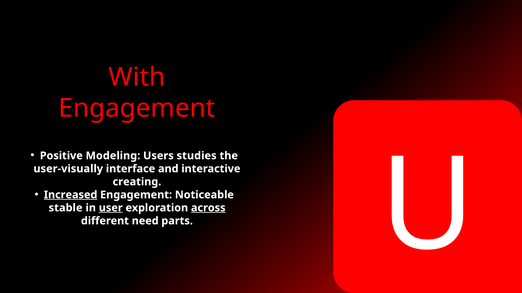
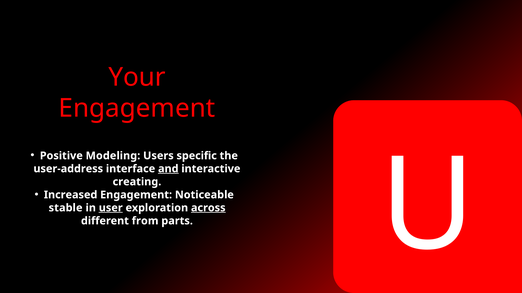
With: With -> Your (137, 77)
studies: studies -> specific (197, 156)
user-visually: user-visually -> user-address (68, 169)
and underline: none -> present (168, 169)
Increased underline: present -> none (71, 195)
need: need -> from (145, 221)
